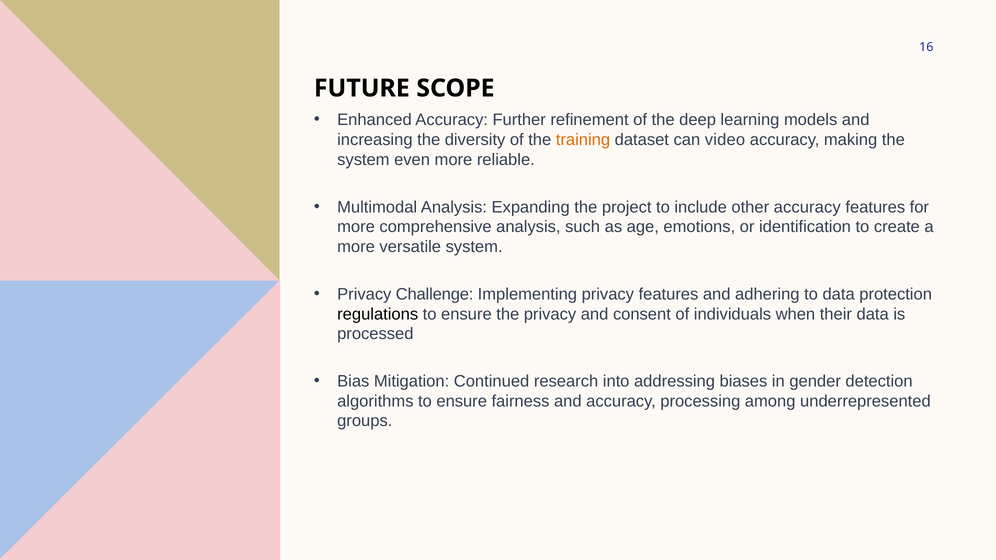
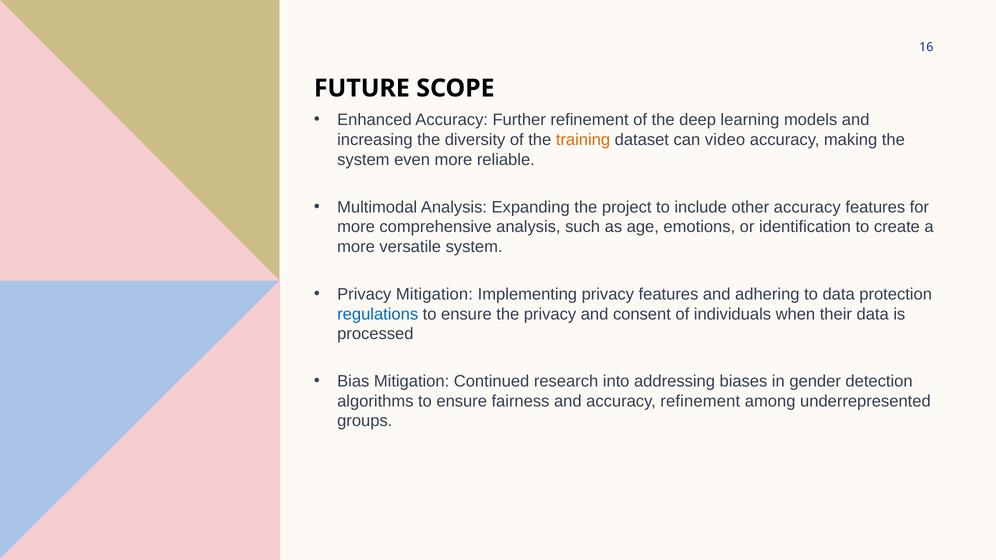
Privacy Challenge: Challenge -> Mitigation (434, 294)
regulations colour: black -> blue (378, 314)
accuracy processing: processing -> refinement (700, 401)
